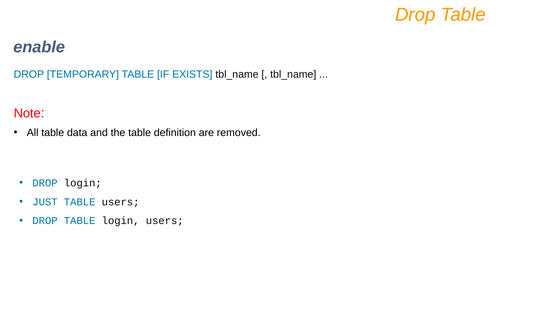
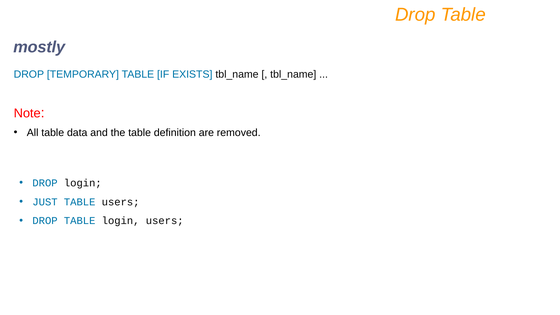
enable: enable -> mostly (39, 47)
